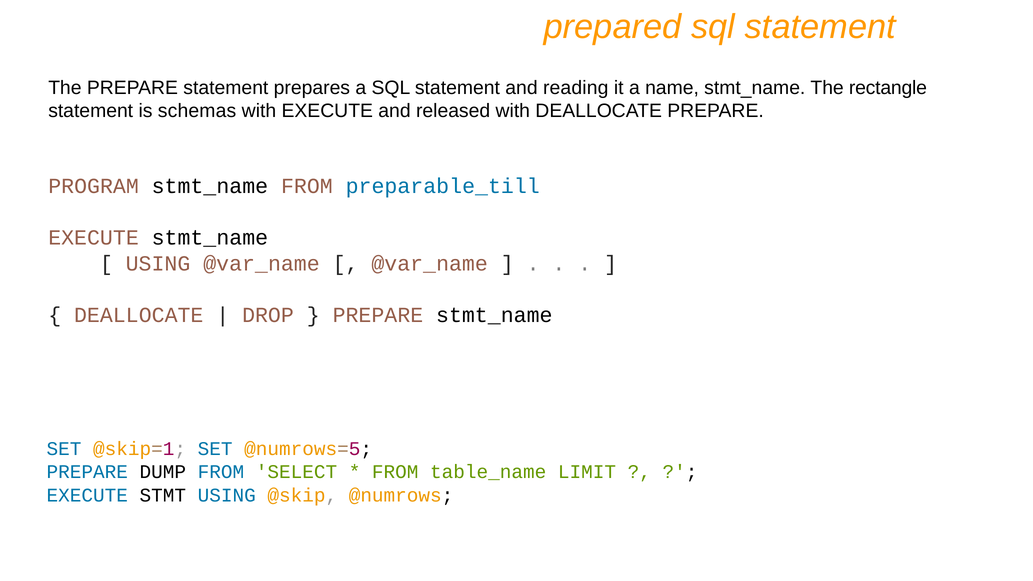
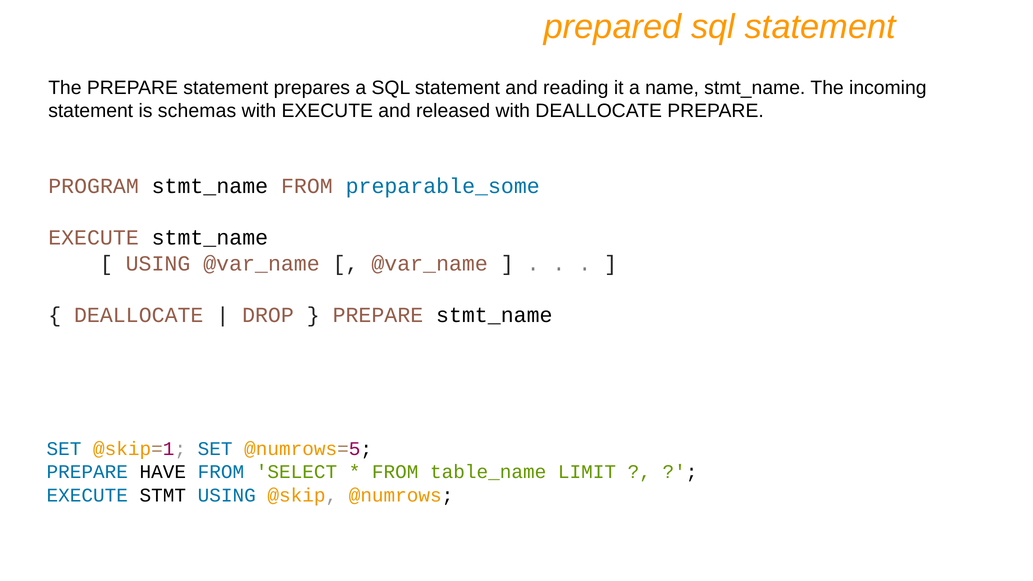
rectangle: rectangle -> incoming (888, 88)
preparable_till: preparable_till -> preparable_some (443, 186)
DUMP: DUMP -> HAVE (163, 472)
